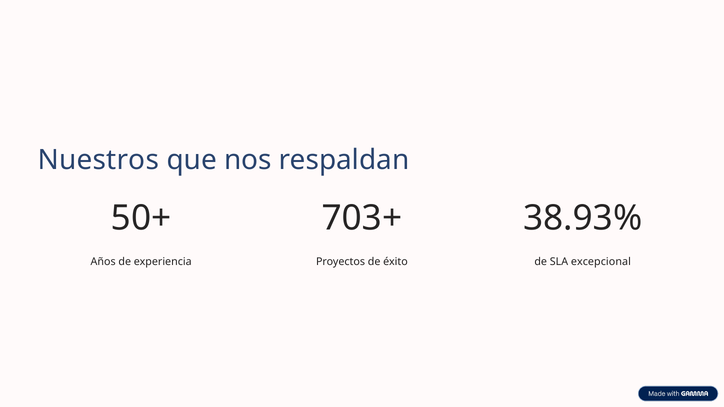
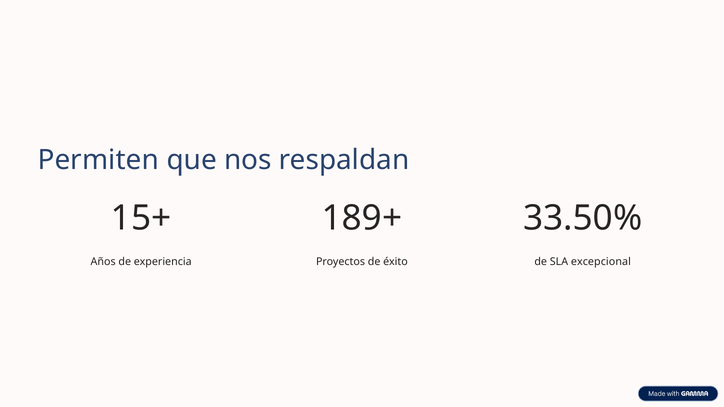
Nuestros: Nuestros -> Permiten (98, 160)
50+: 50+ -> 15+ (141, 218)
703+: 703+ -> 189+ (362, 218)
38.93%: 38.93% -> 33.50% (583, 218)
